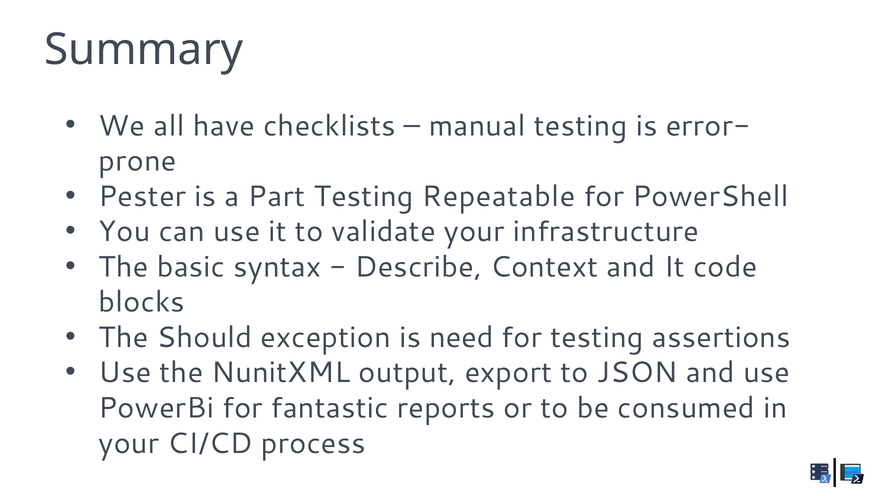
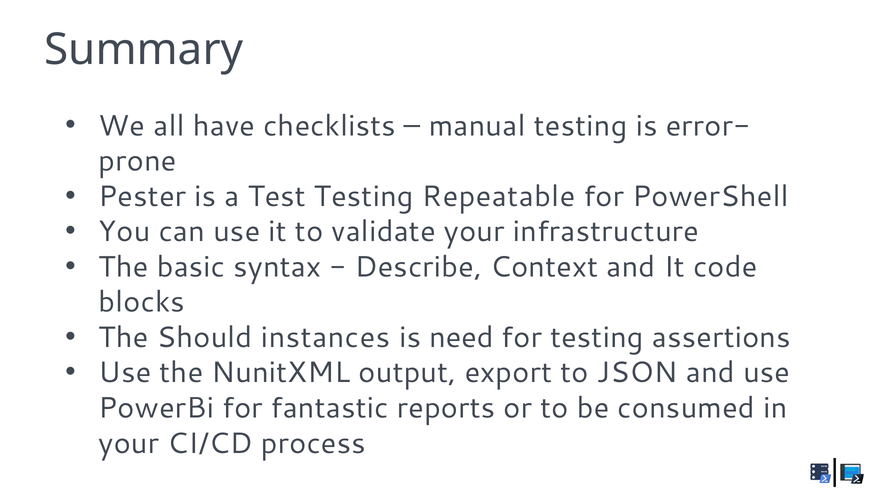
Part: Part -> Test (277, 196)
exception: exception -> instances (326, 337)
